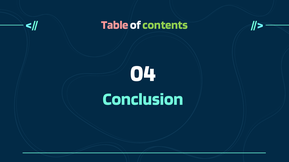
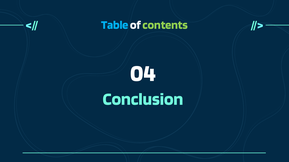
Table colour: pink -> light blue (115, 25)
